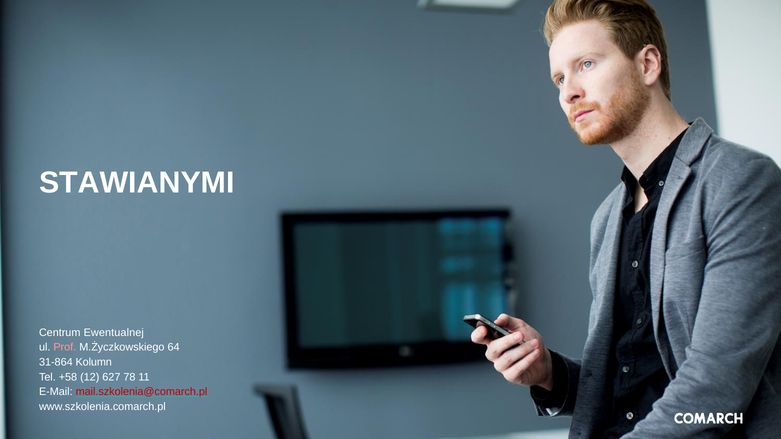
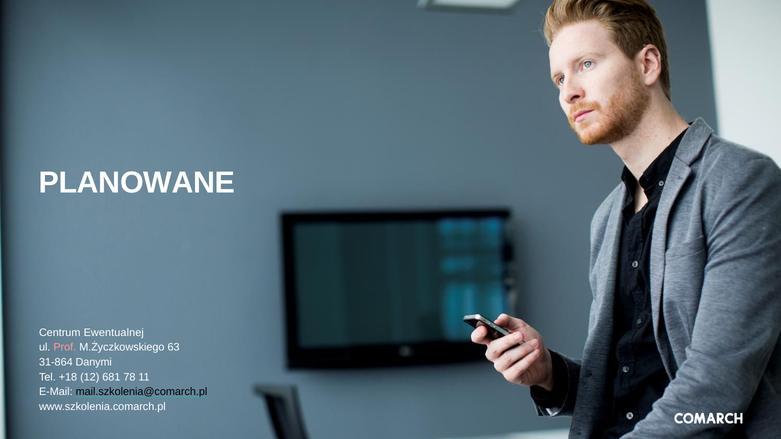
STAWIANYMI: STAWIANYMI -> PLANOWANE (137, 183)
64: 64 -> 63 (174, 348)
Kolumn: Kolumn -> Danymi (94, 362)
+58: +58 -> +18 (68, 377)
627: 627 -> 681 (111, 377)
mail.szkolenia@comarch.pl colour: red -> black (141, 392)
